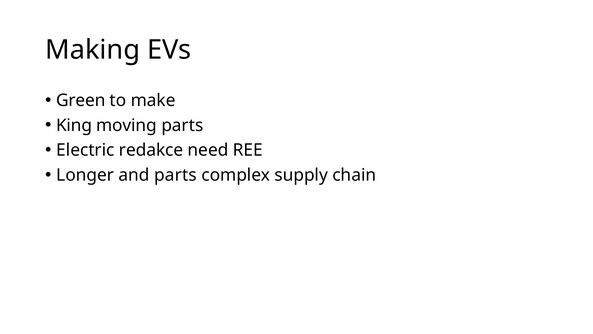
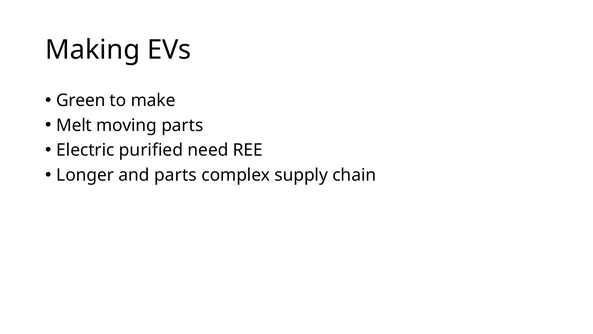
King: King -> Melt (74, 125)
redakce: redakce -> purified (151, 150)
